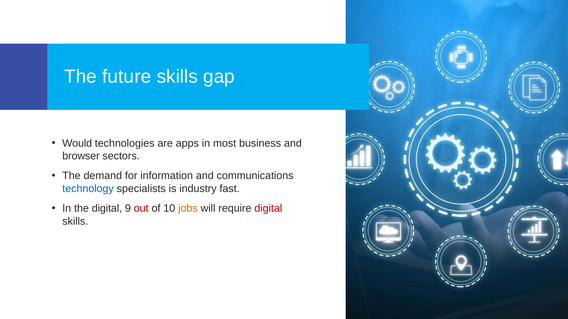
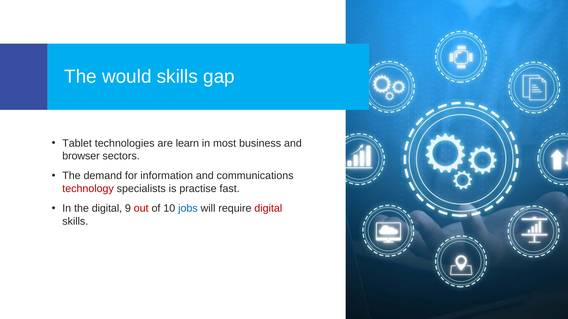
future: future -> would (127, 77)
Would: Would -> Tablet (77, 143)
apps: apps -> learn (187, 143)
technology colour: blue -> red (88, 189)
industry: industry -> practise (198, 189)
jobs colour: orange -> blue (188, 209)
